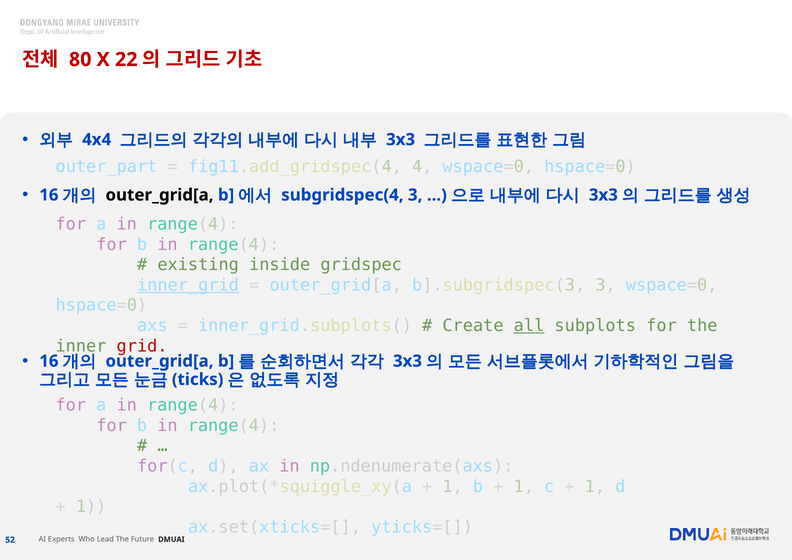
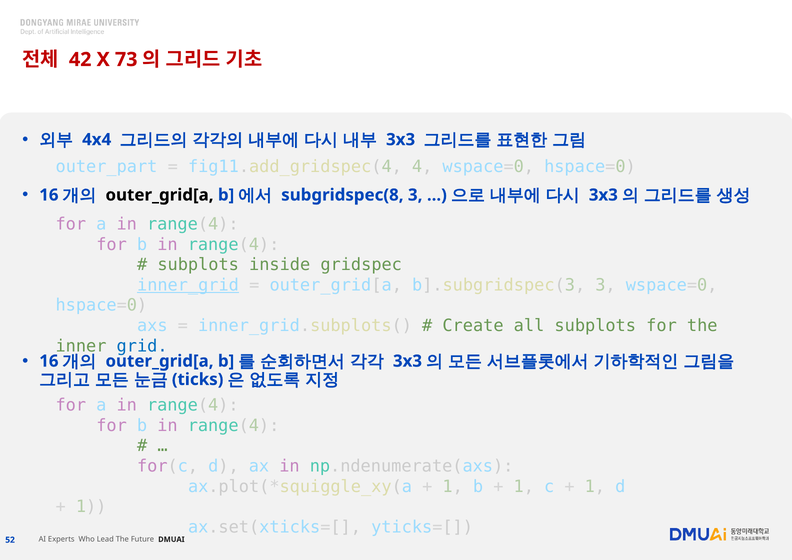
80: 80 -> 42 (80, 60)
22: 22 -> 73 (126, 60)
subgridspec(4: subgridspec(4 -> subgridspec(8 (342, 195)
existing: existing -> subplots (198, 265)
all underline: present -> none (529, 326)
grid colour: red -> blue (142, 346)
